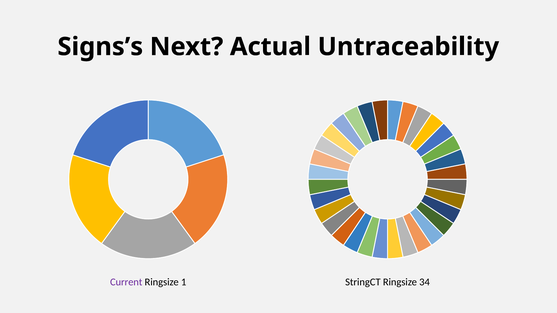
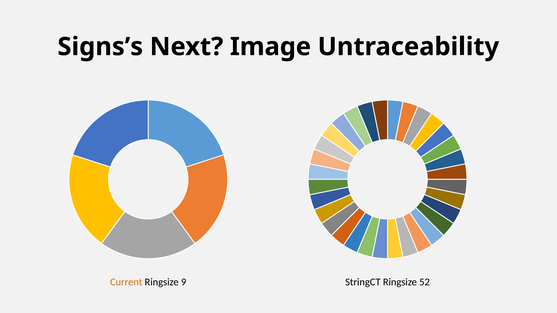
Actual: Actual -> Image (270, 47)
Current colour: purple -> orange (126, 282)
1: 1 -> 9 (184, 282)
34: 34 -> 52 (425, 282)
